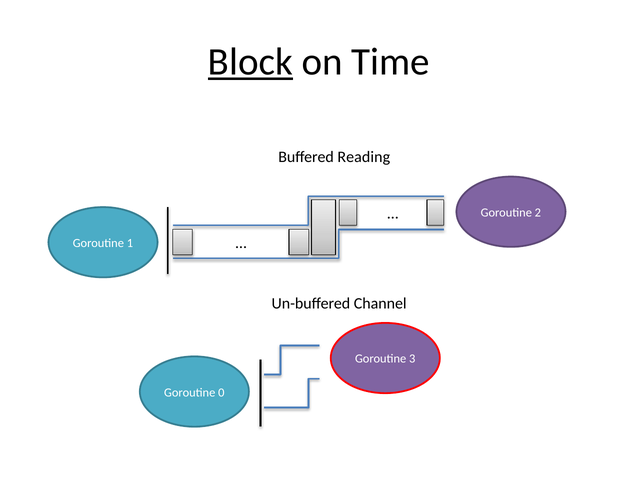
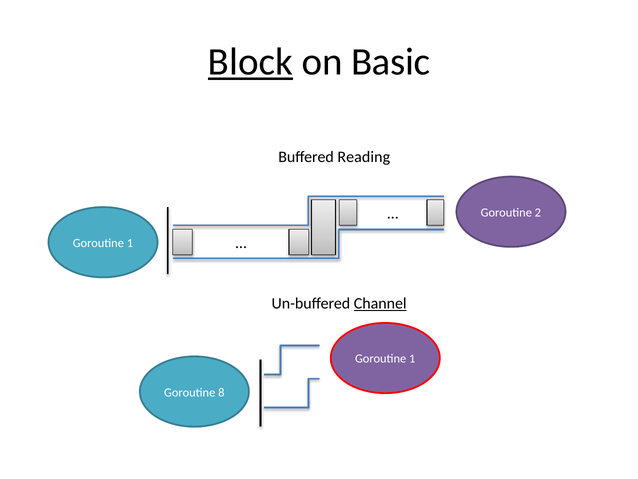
Time: Time -> Basic (391, 62)
Channel underline: none -> present (380, 303)
3: 3 -> 1 (412, 359)
0: 0 -> 8 (221, 392)
